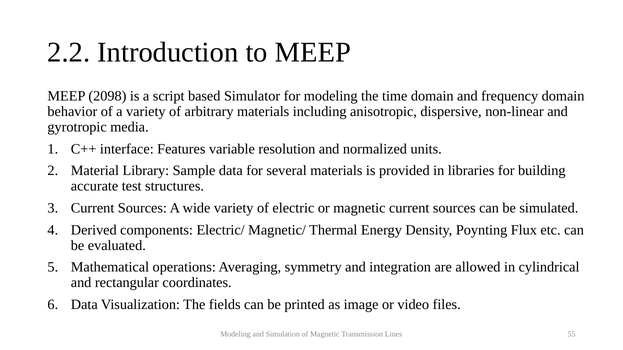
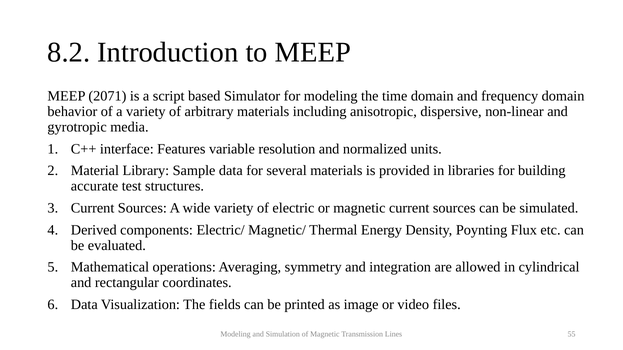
2.2: 2.2 -> 8.2 (69, 52)
2098: 2098 -> 2071 (107, 96)
